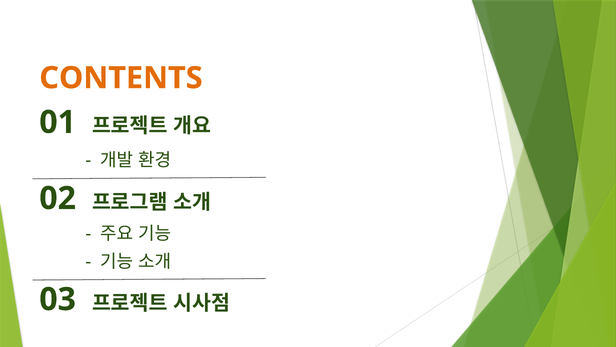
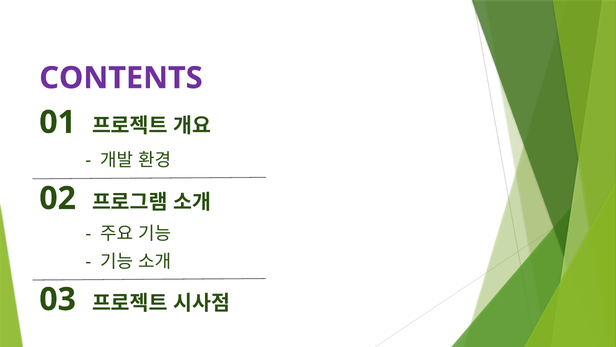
CONTENTS colour: orange -> purple (121, 78)
